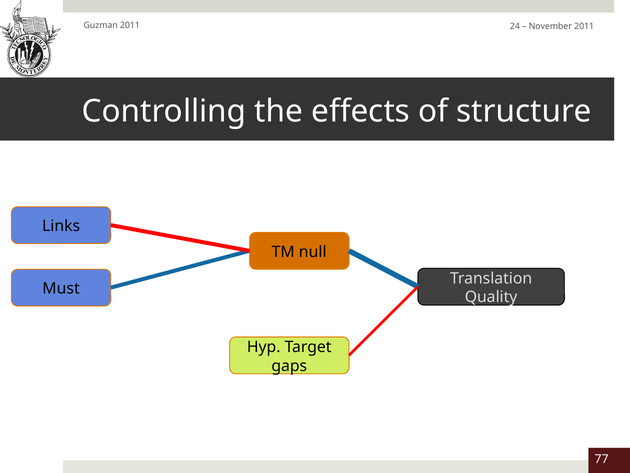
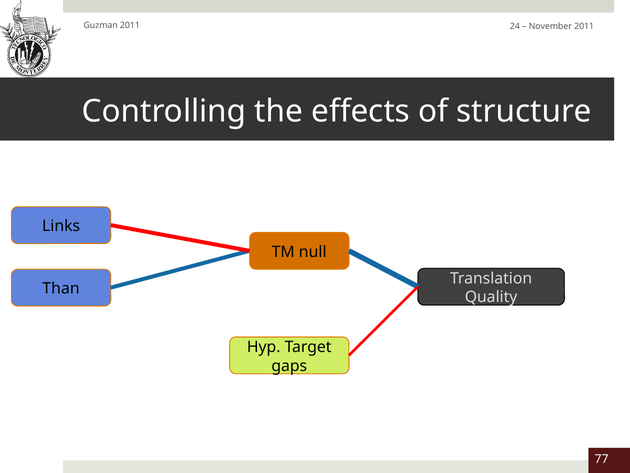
Must: Must -> Than (61, 288)
